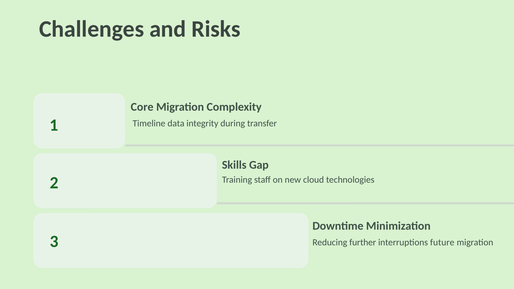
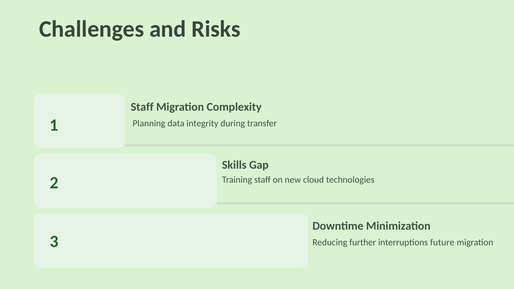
Core: Core -> Staff (142, 107)
Timeline: Timeline -> Planning (149, 124)
